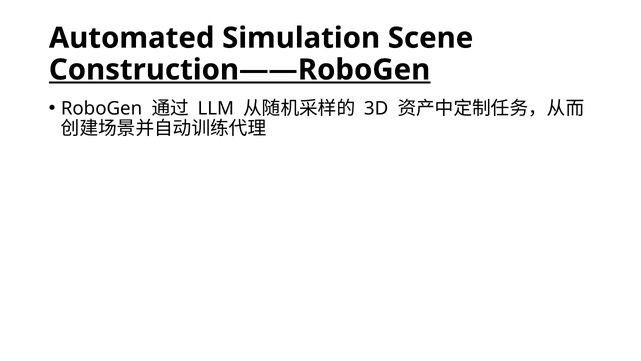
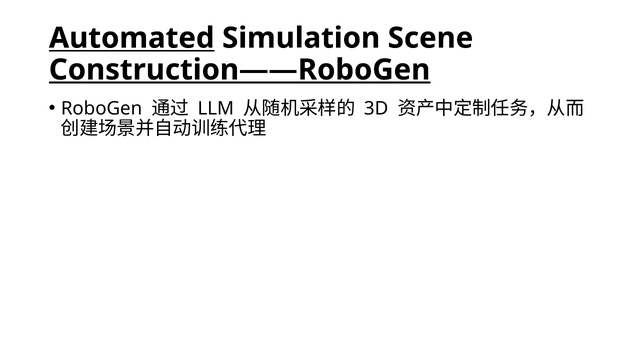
Automated underline: none -> present (132, 38)
